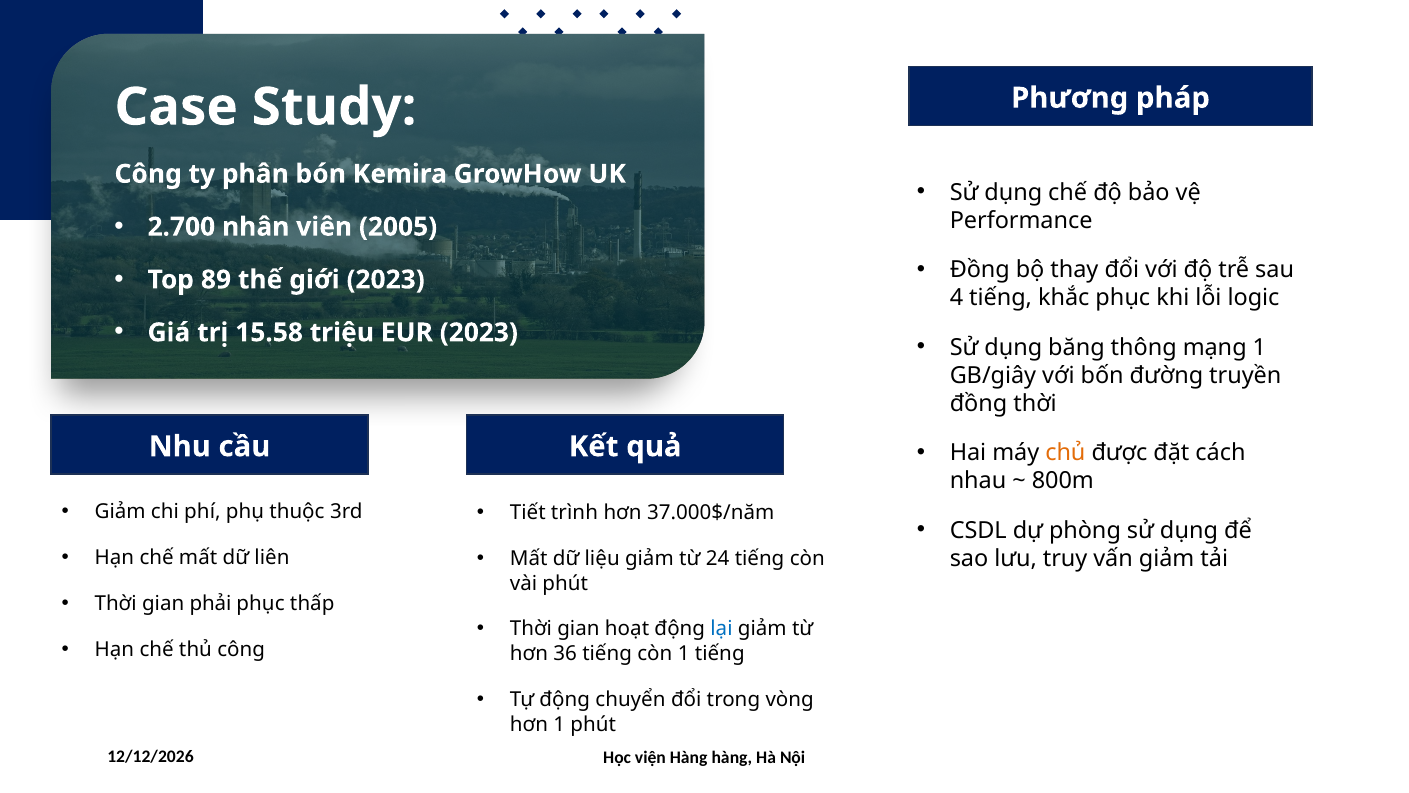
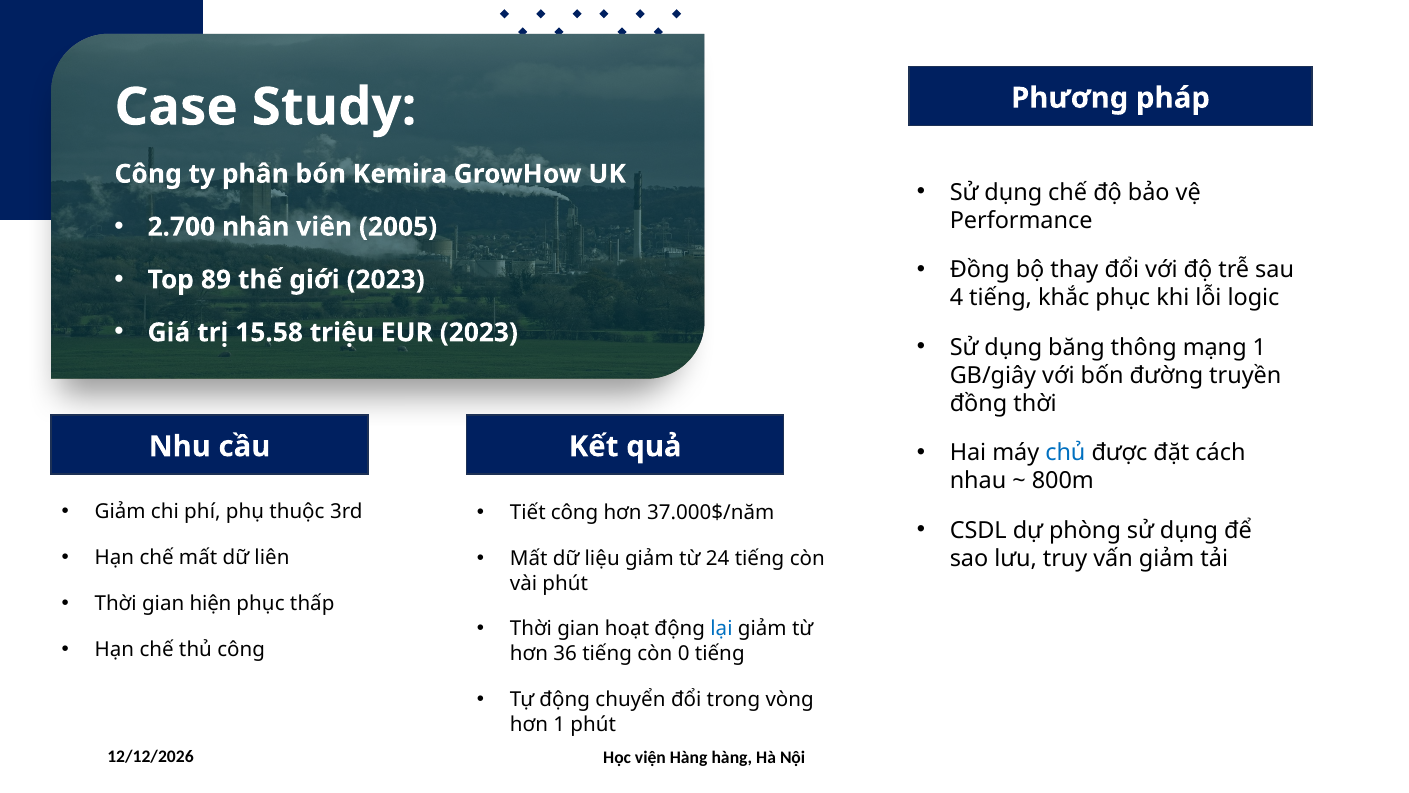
chủ colour: orange -> blue (1065, 453)
Tiết trình: trình -> công (575, 513)
phải: phải -> hiện (211, 603)
còn 1: 1 -> 0 (684, 654)
